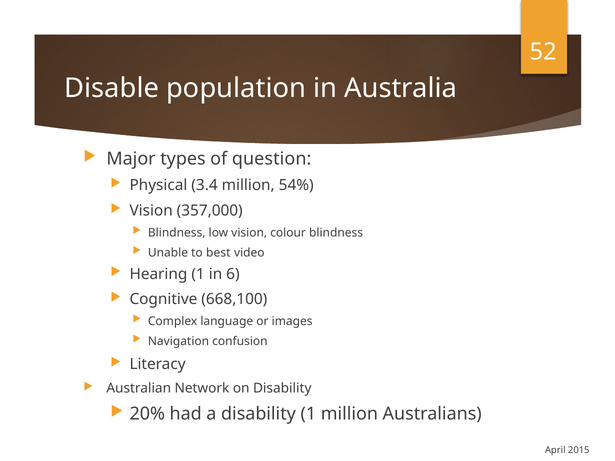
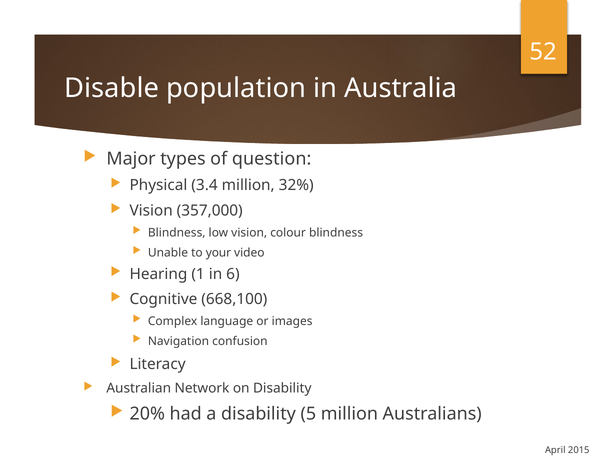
54%: 54% -> 32% (296, 185)
best: best -> your (218, 253)
disability 1: 1 -> 5 (308, 414)
